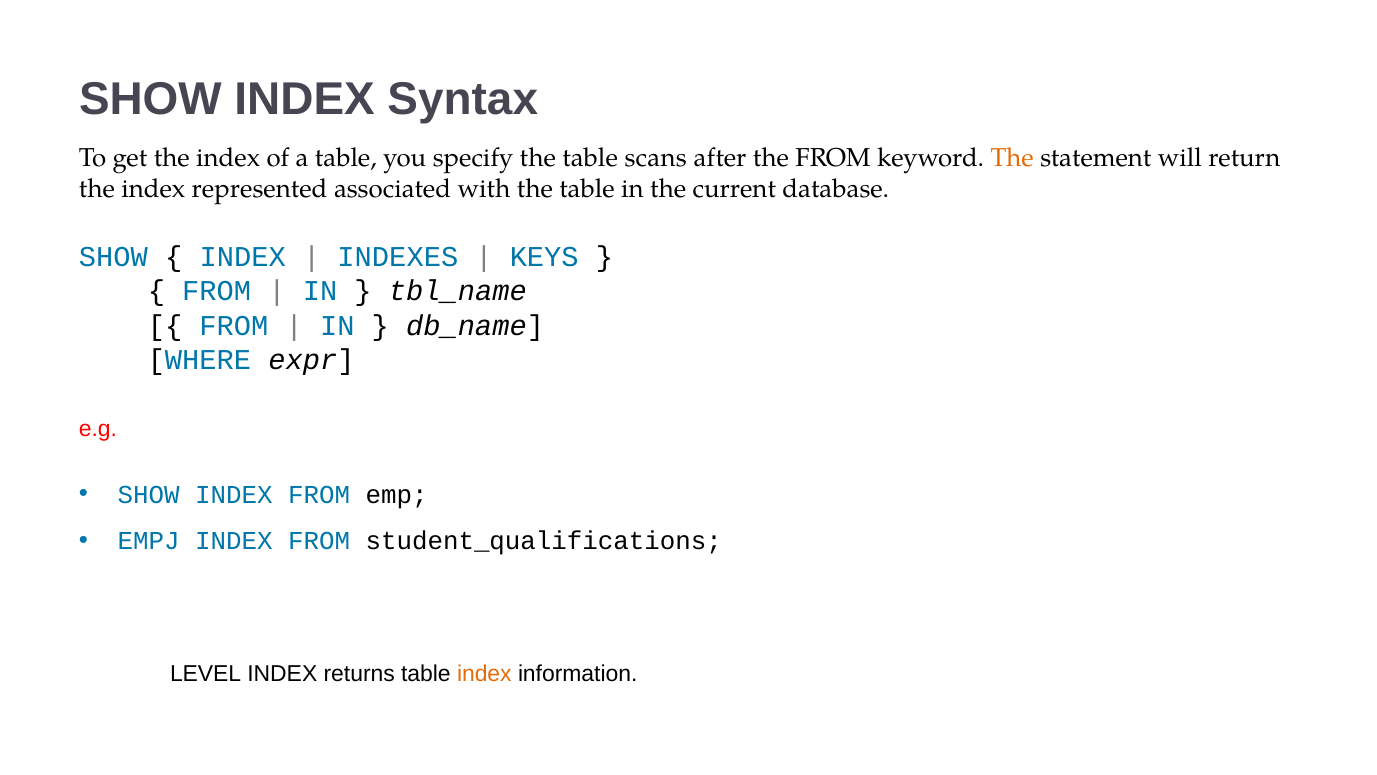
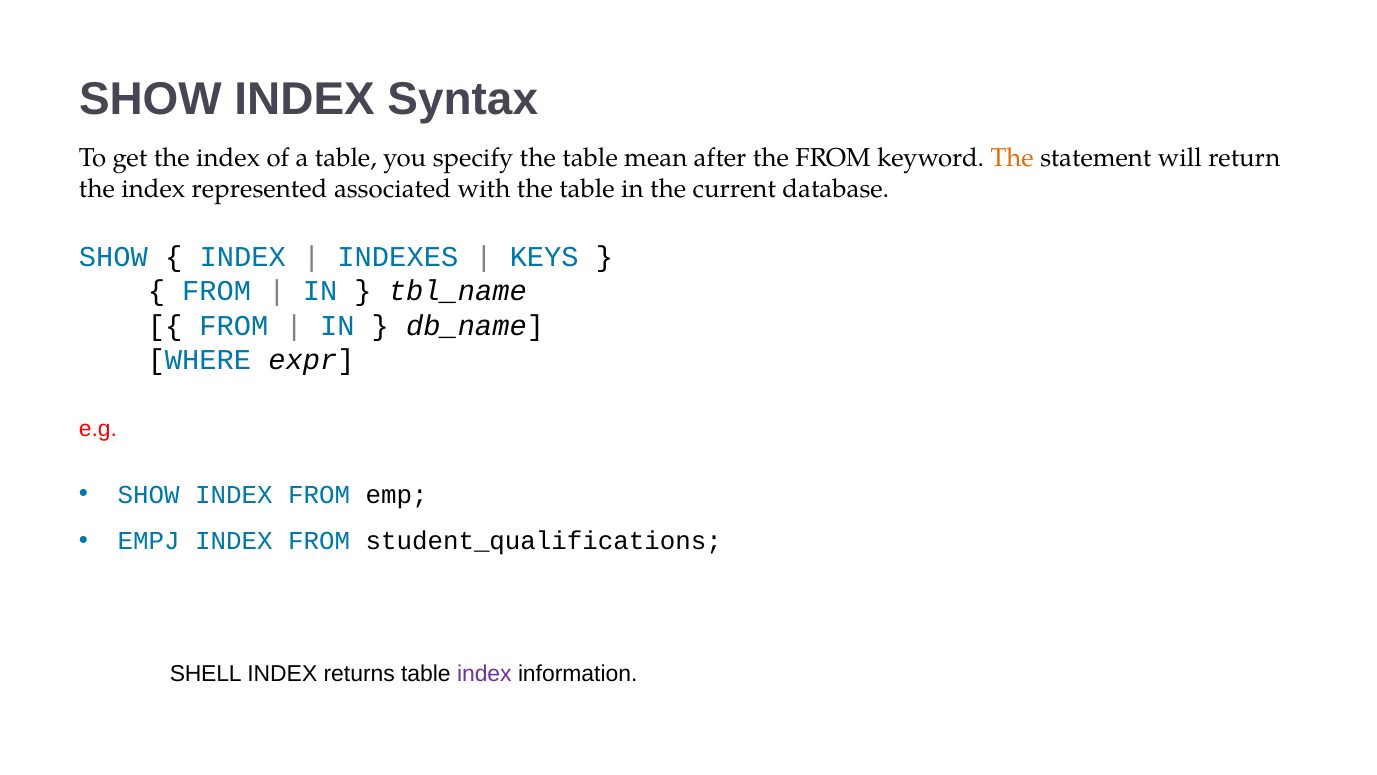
scans: scans -> mean (656, 158)
LEVEL: LEVEL -> SHELL (206, 674)
index colour: orange -> purple (484, 674)
